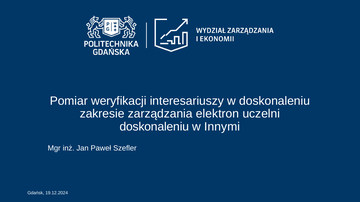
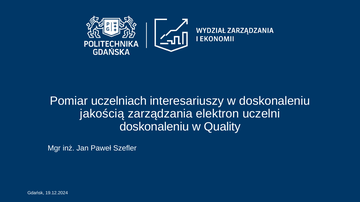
weryfikacji: weryfikacji -> uczelniach (119, 101)
zakresie: zakresie -> jakością (102, 114)
Innymi: Innymi -> Quality (222, 127)
